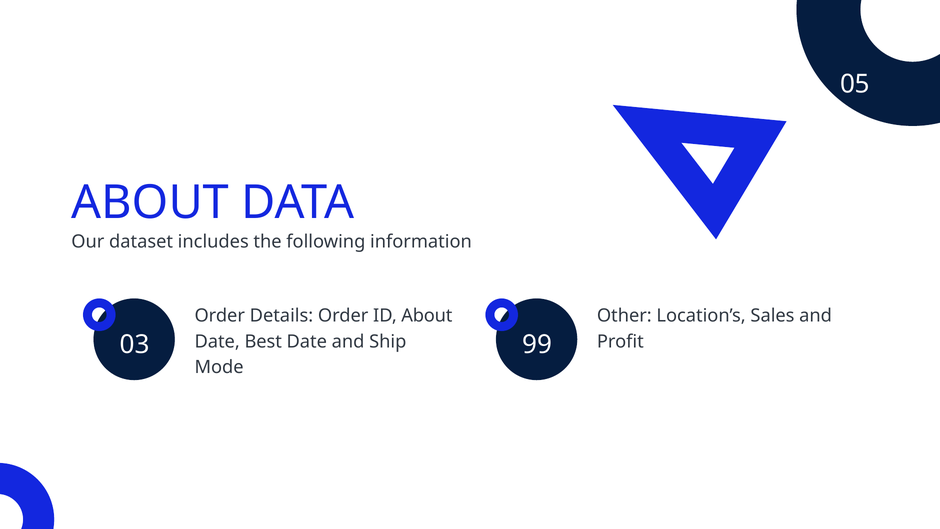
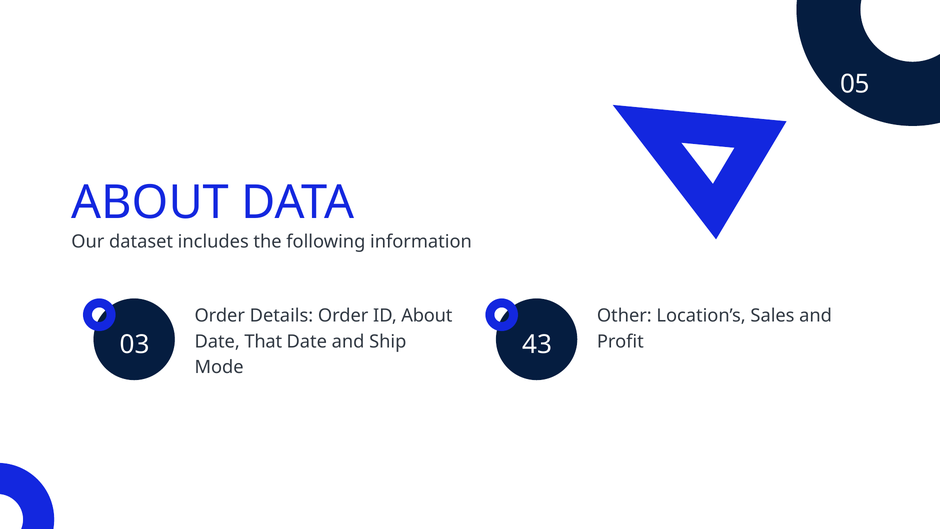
Best: Best -> That (263, 341)
99: 99 -> 43 (537, 344)
